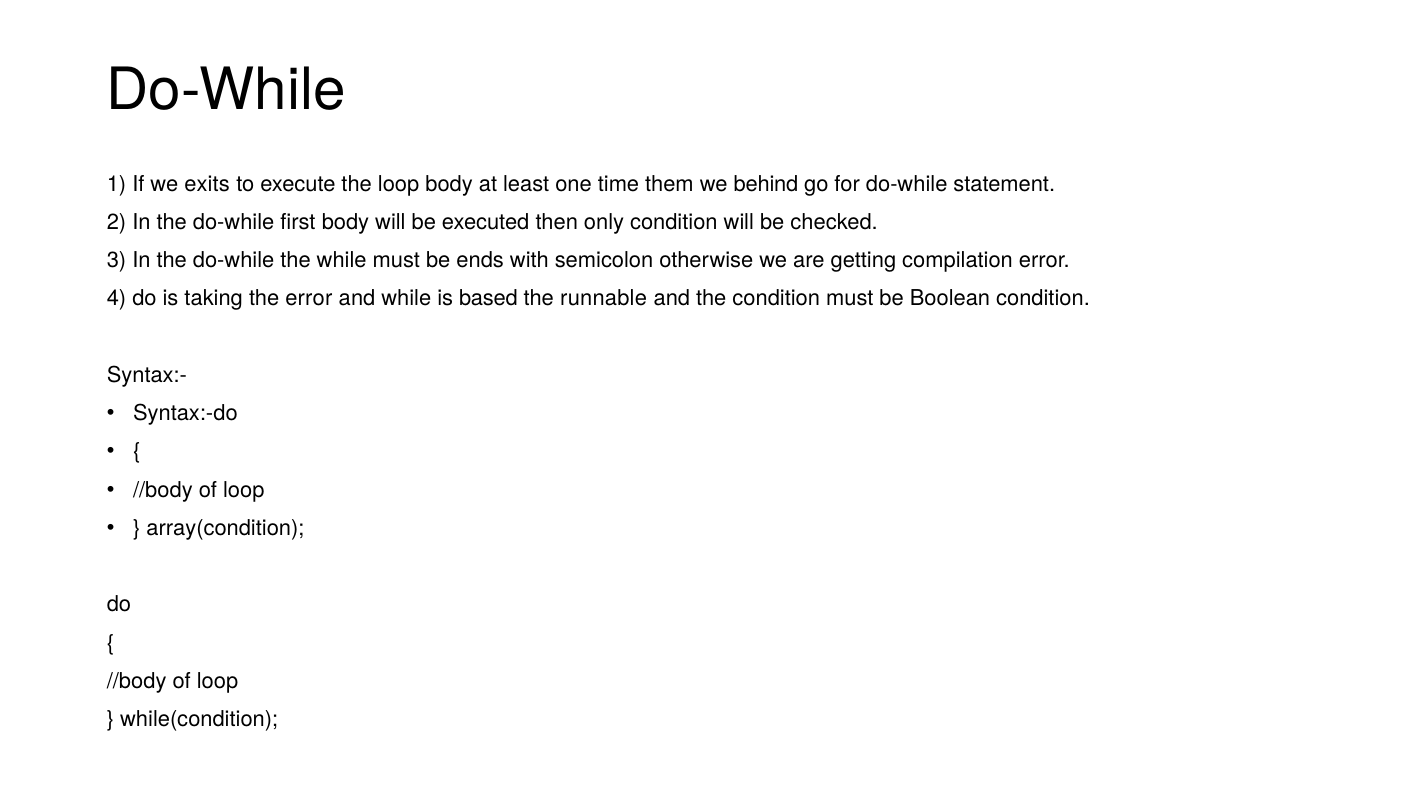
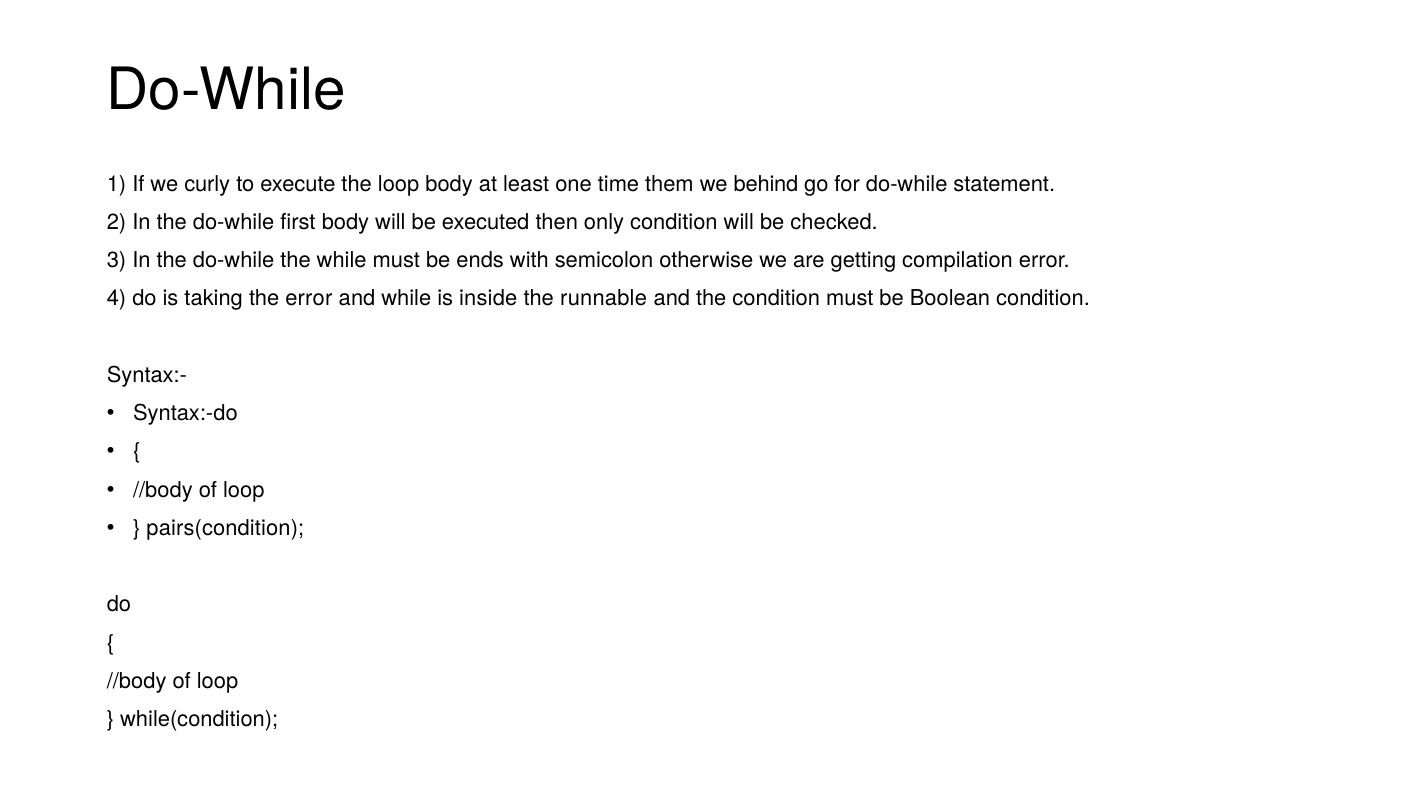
exits: exits -> curly (207, 184)
based: based -> inside (488, 299)
array(condition: array(condition -> pairs(condition (225, 529)
